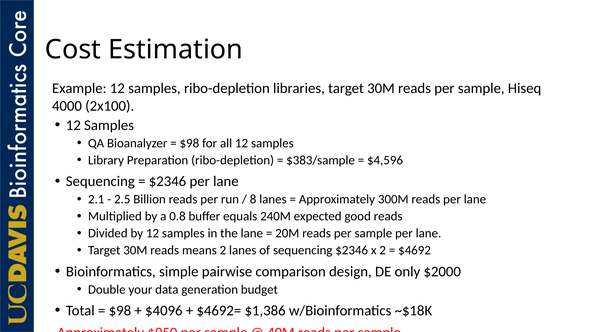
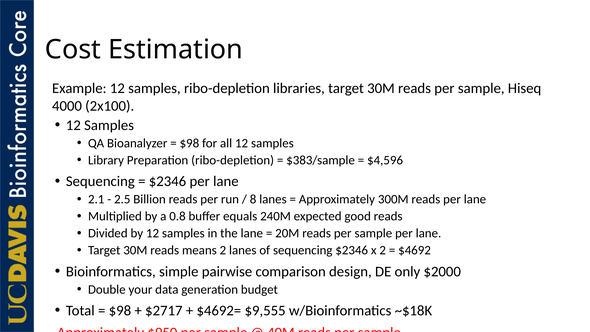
$4096: $4096 -> $2717 (164, 310)
$1,386: $1,386 -> $9,555 (265, 310)
